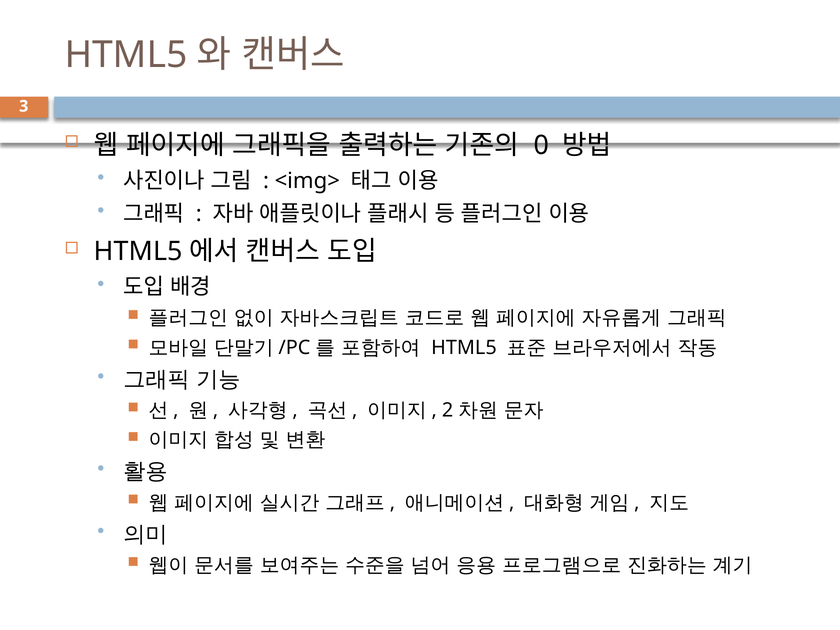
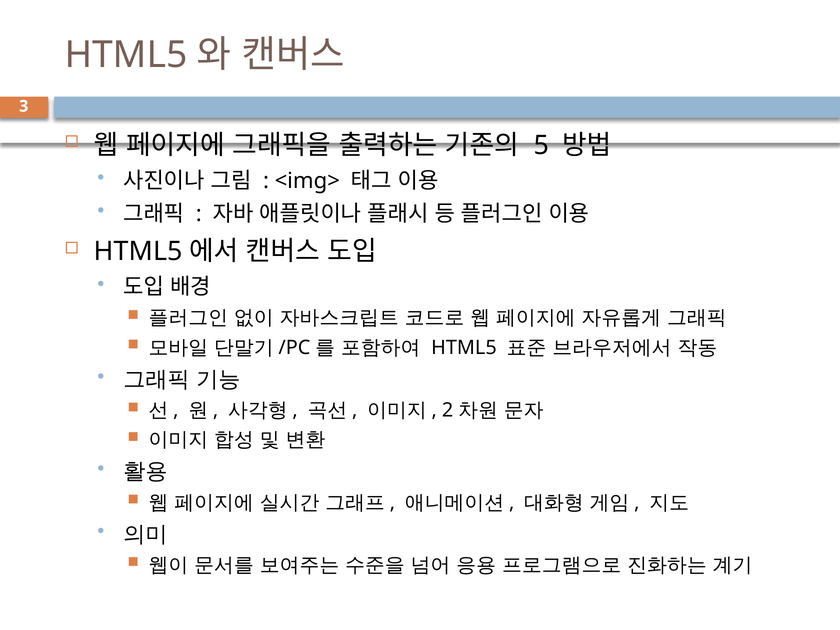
0: 0 -> 5 (541, 145)
